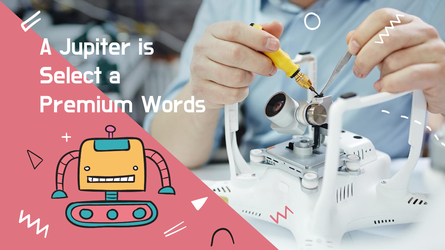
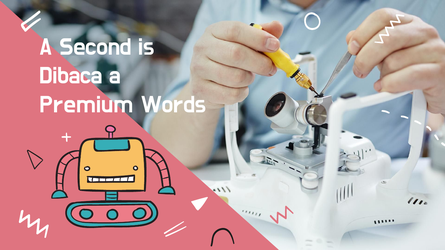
Jupiter: Jupiter -> Second (95, 47)
Select: Select -> Dibaca (71, 76)
